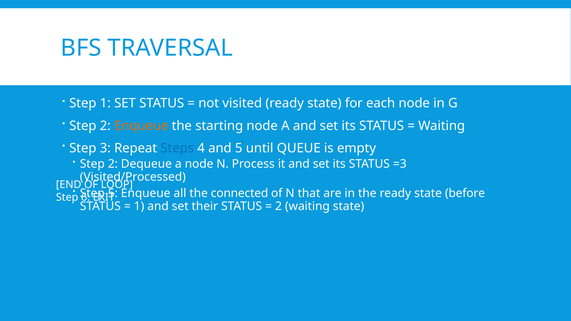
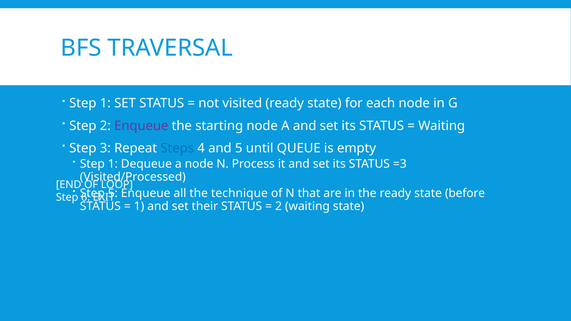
Enqueue colour: orange -> purple (141, 126)
2: 2 -> 1 (113, 164)
connected: connected -> technique (239, 193)
